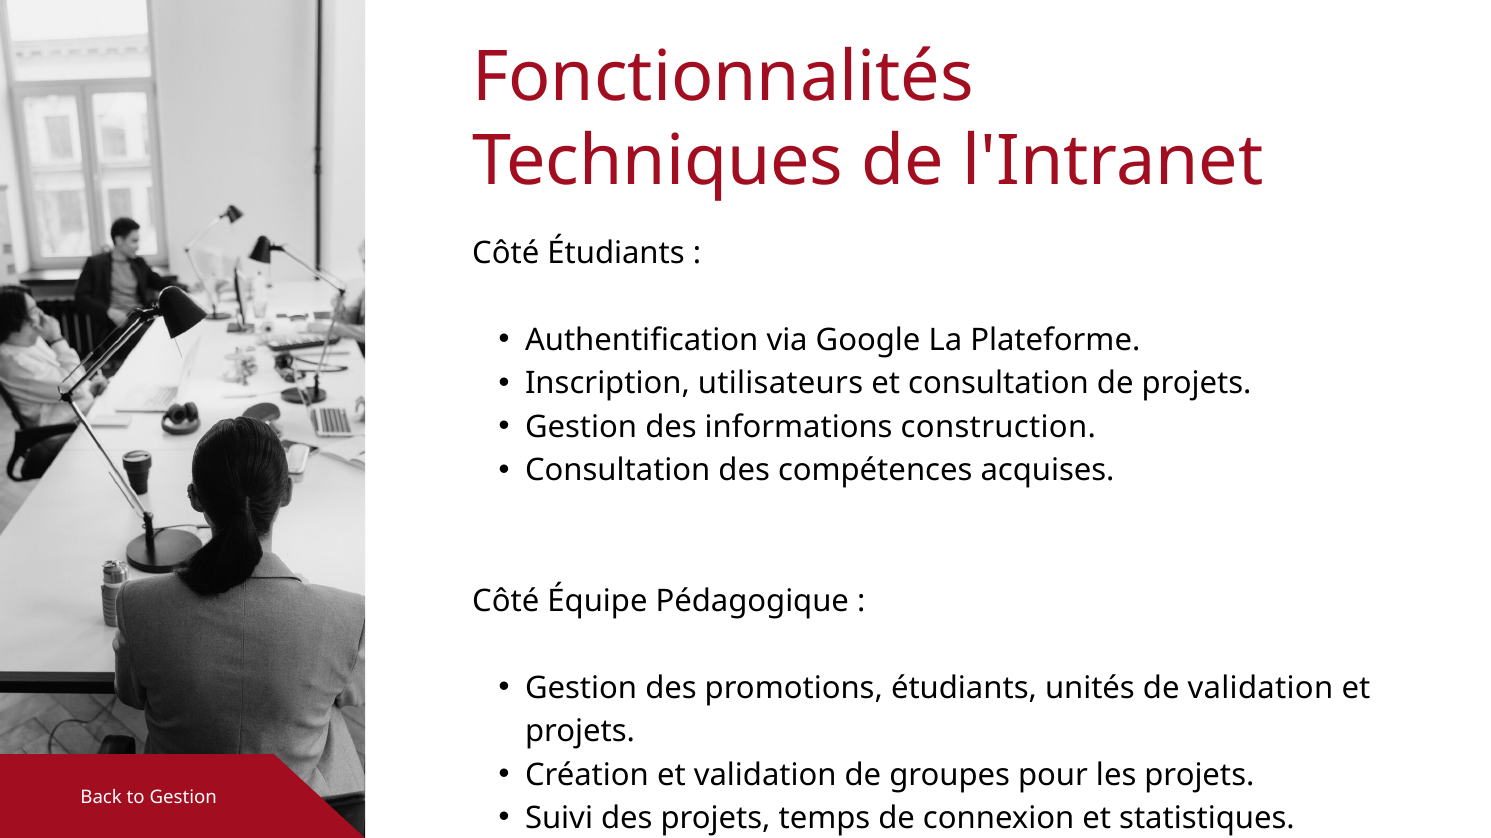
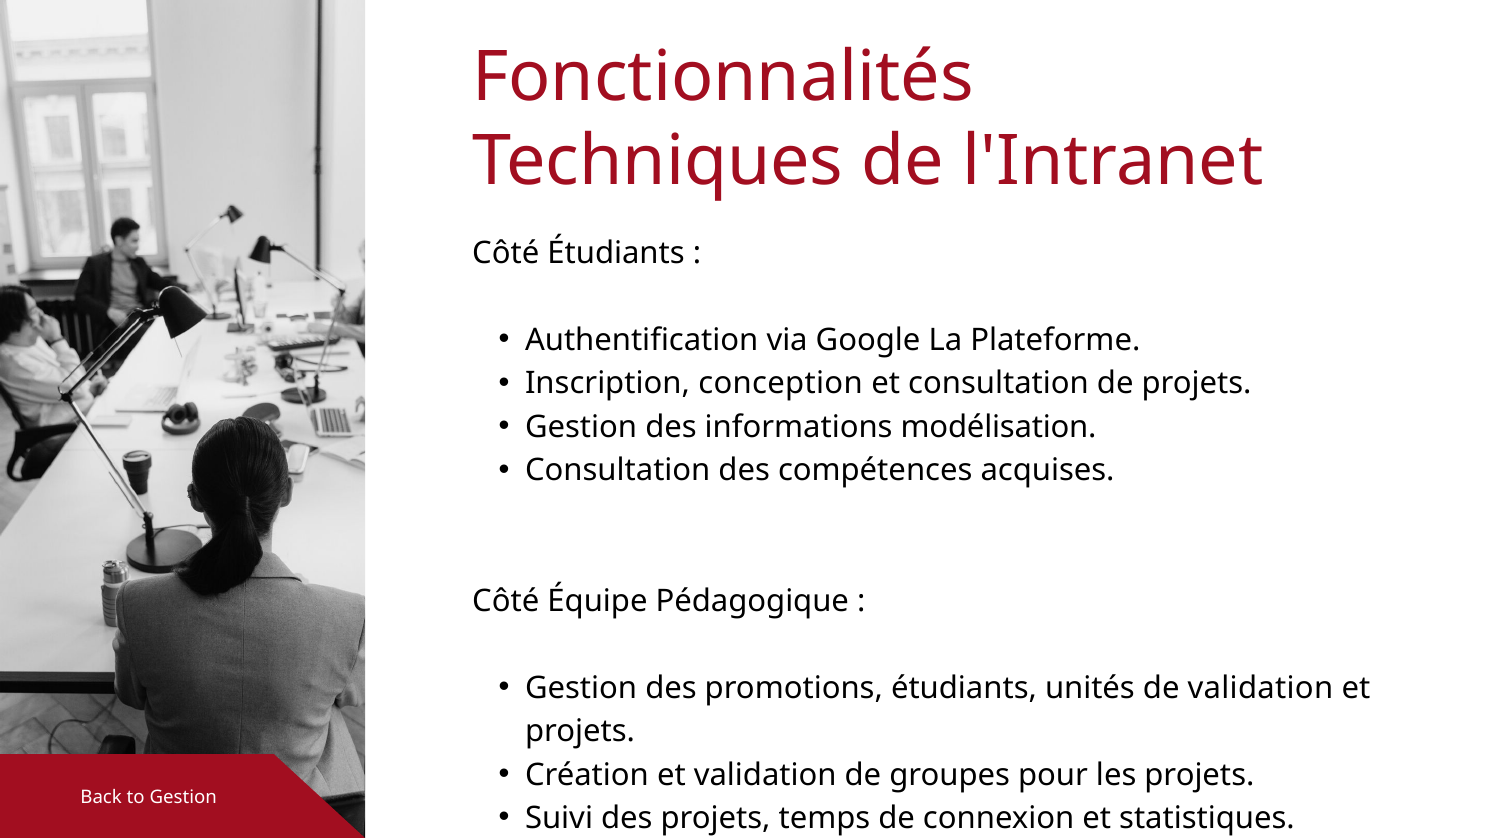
utilisateurs: utilisateurs -> conception (781, 384)
construction: construction -> modélisation (999, 427)
